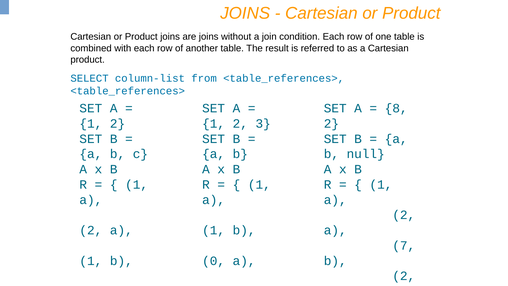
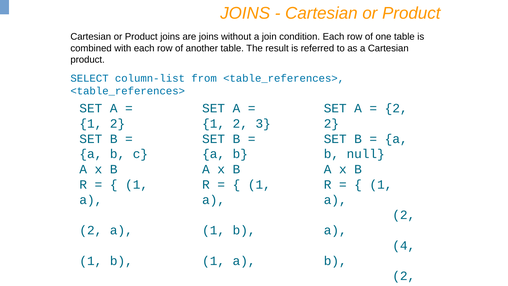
8: 8 -> 2 (396, 108)
7: 7 -> 4 (404, 245)
0: 0 -> 1 (214, 261)
